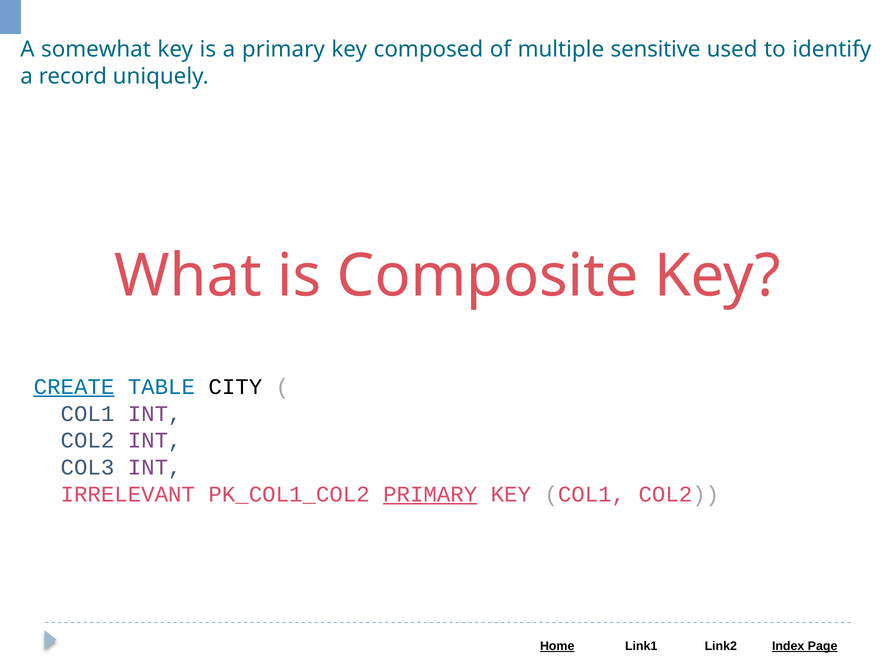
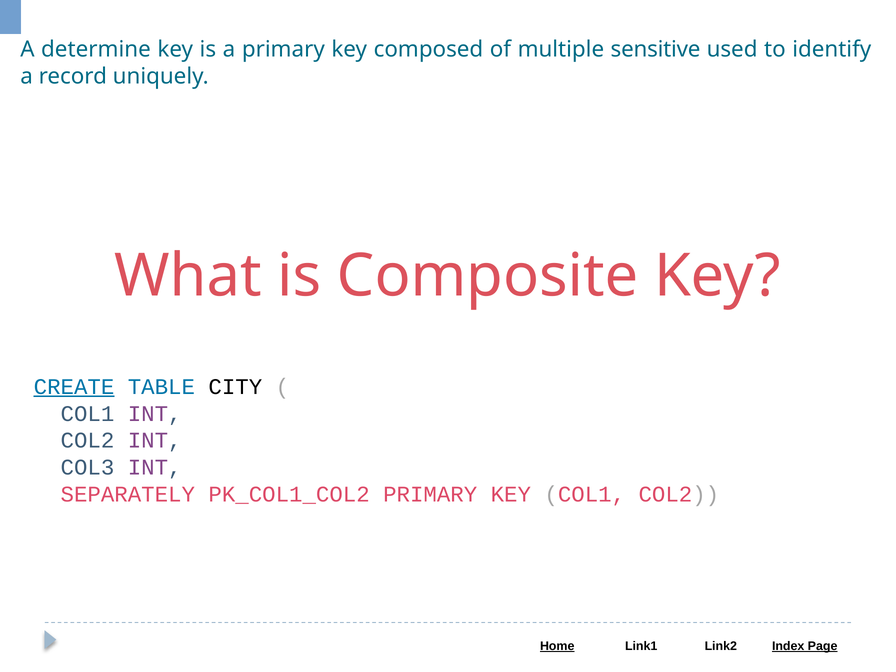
somewhat: somewhat -> determine (96, 49)
IRRELEVANT: IRRELEVANT -> SEPARATELY (128, 494)
PRIMARY underline: present -> none (430, 494)
